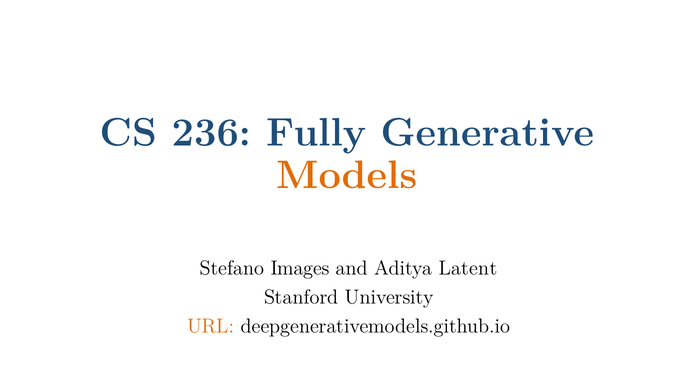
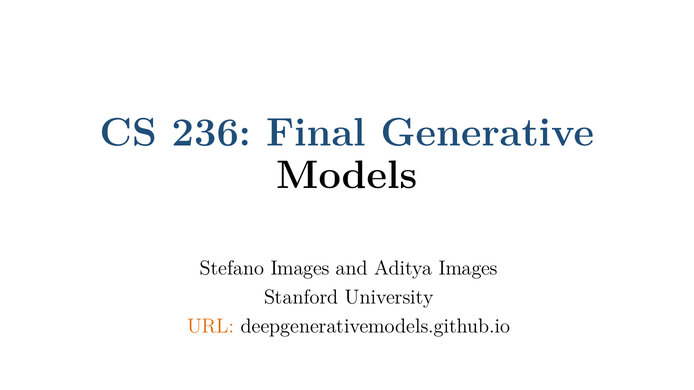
Fully: Fully -> Final (316, 133)
Models colour: orange -> black (347, 175)
Aditya Latent: Latent -> Images (468, 268)
